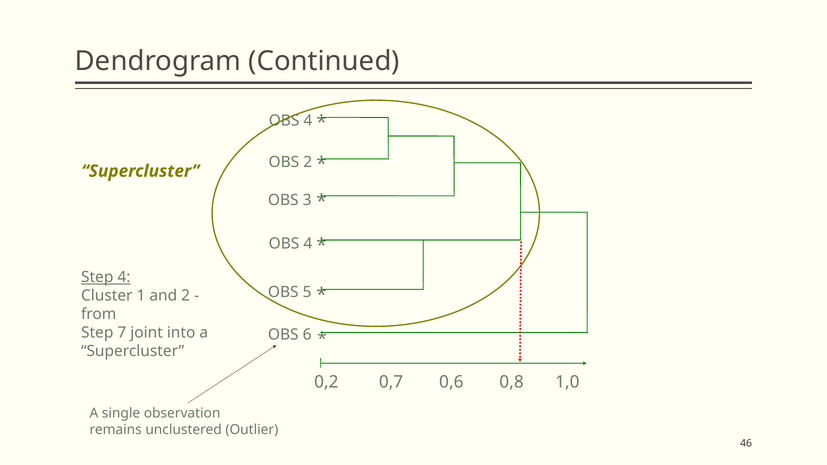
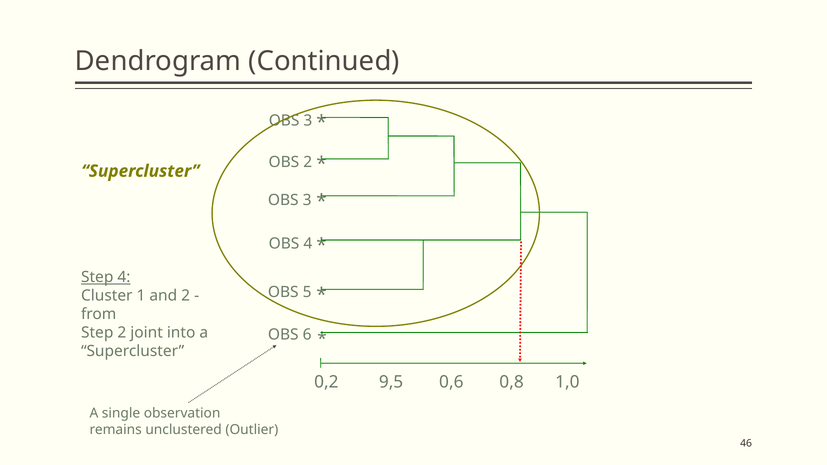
4: 4 -> 3 (308, 121)
Step 7: 7 -> 2 (122, 333)
0,7: 0,7 -> 9,5 (391, 382)
